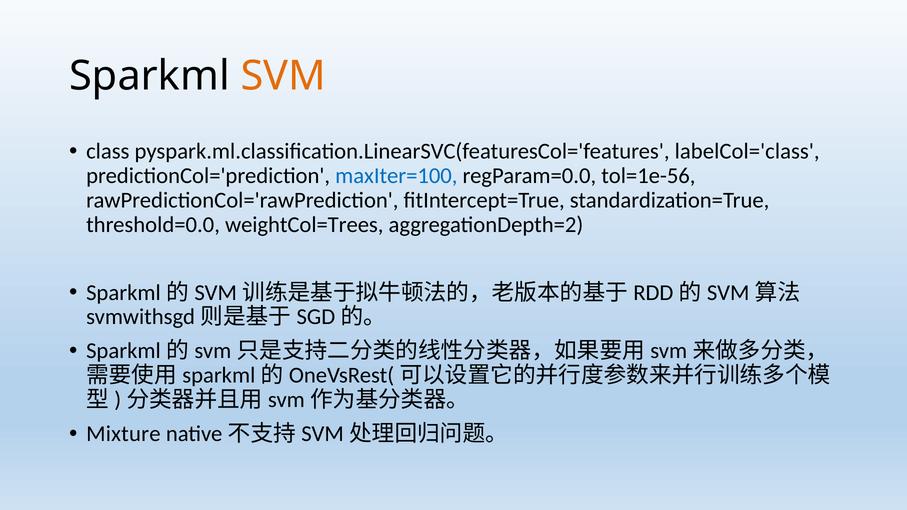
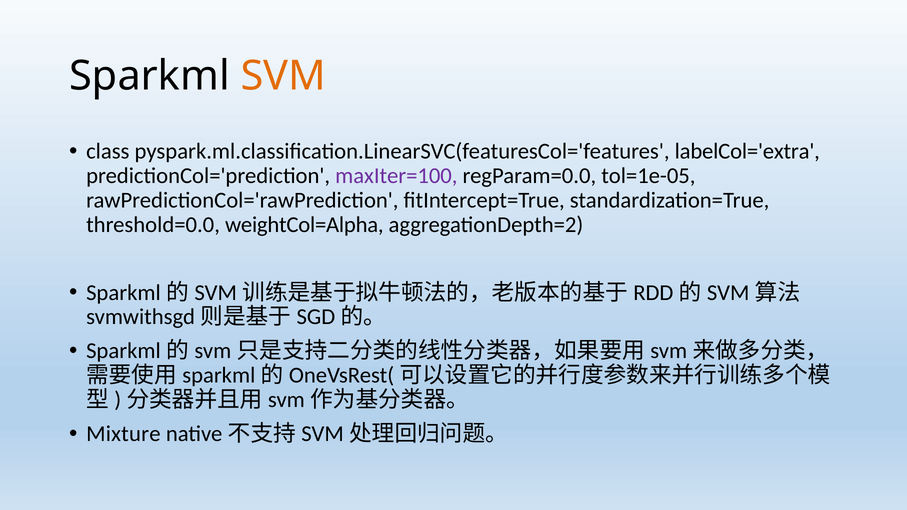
labelCol='class: labelCol='class -> labelCol='extra (747, 151)
maxIter=100 colour: blue -> purple (396, 176)
tol=1e-56: tol=1e-56 -> tol=1e-05 (648, 176)
weightCol=Trees: weightCol=Trees -> weightCol=Alpha (304, 225)
